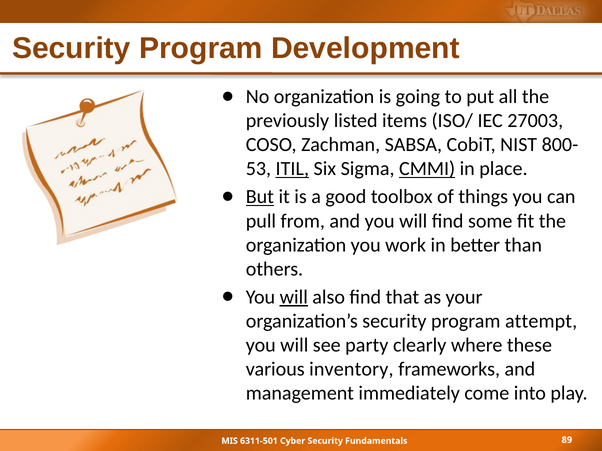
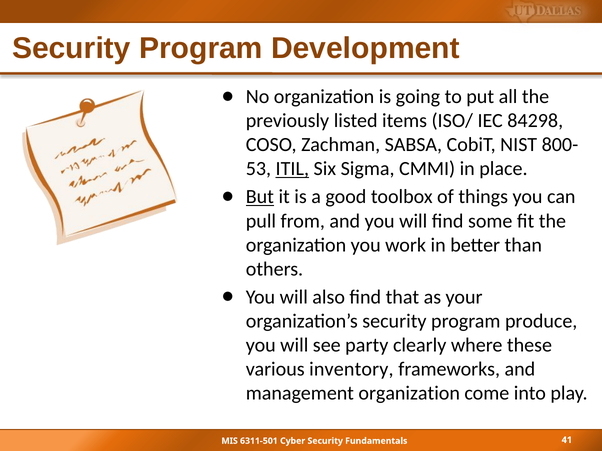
27003: 27003 -> 84298 (535, 121)
CMMI underline: present -> none (427, 169)
will underline: present -> none (294, 297)
attempt: attempt -> produce (541, 321)
management immediately: immediately -> organization (409, 394)
89: 89 -> 41 (567, 440)
